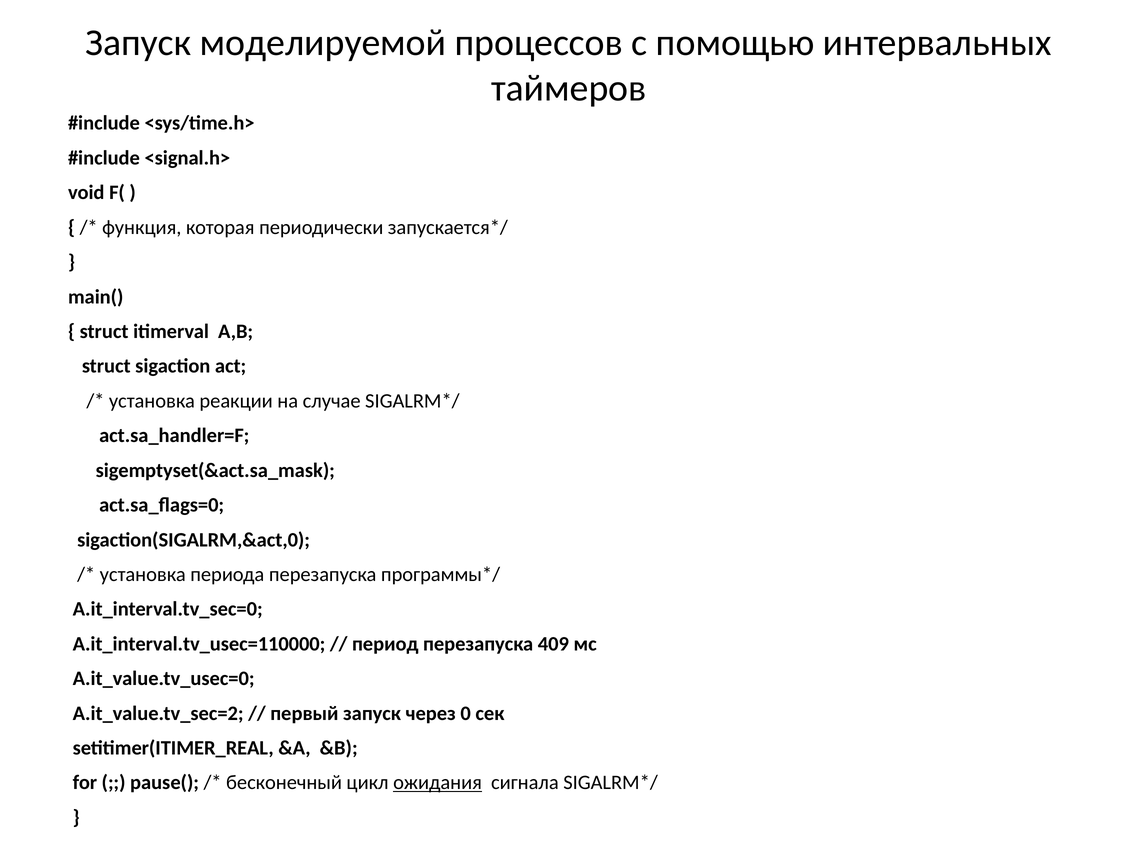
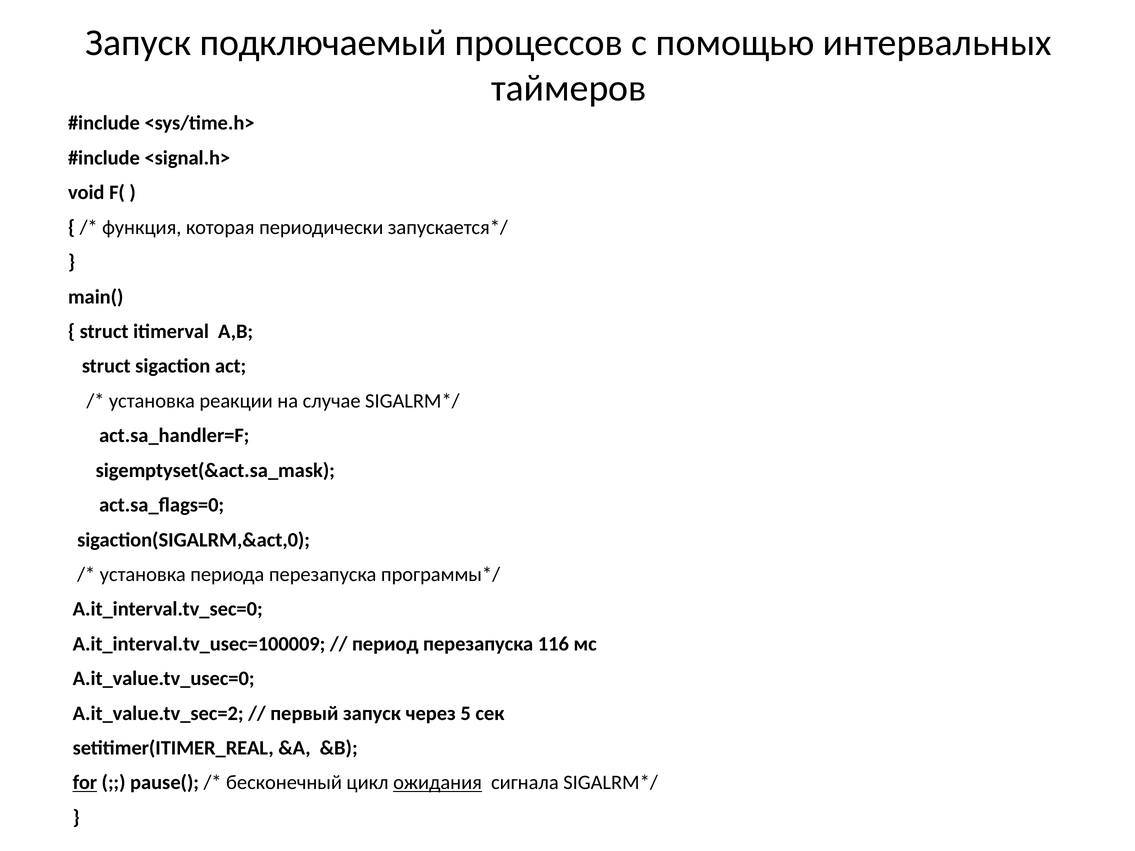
моделируемой: моделируемой -> подключаемый (323, 43)
A.it_interval.tv_usec=110000: A.it_interval.tv_usec=110000 -> A.it_interval.tv_usec=100009 (199, 644)
409: 409 -> 116 (553, 644)
0: 0 -> 5 (466, 714)
for underline: none -> present (85, 783)
